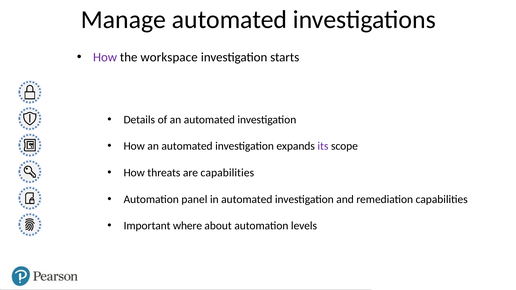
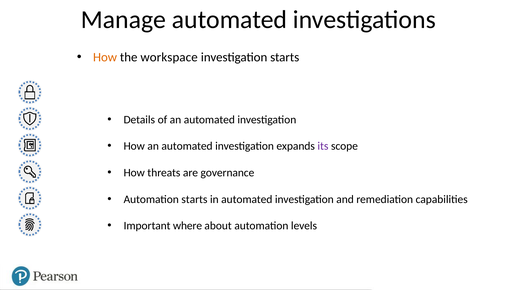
How colour: purple -> orange (105, 57)
are capabilities: capabilities -> governance (227, 173)
Automation panel: panel -> starts (194, 199)
